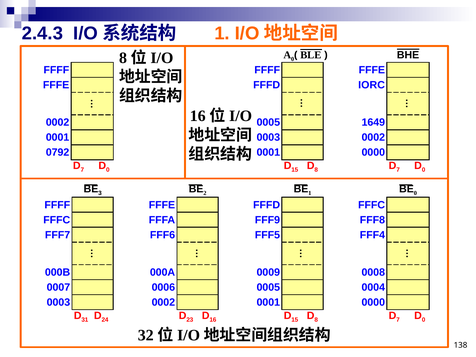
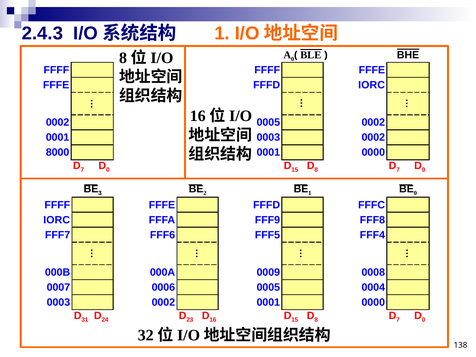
0005 1649: 1649 -> 0002 (373, 122)
0792: 0792 -> 8000 (58, 152)
FFFC: FFFC -> IORC (57, 220)
